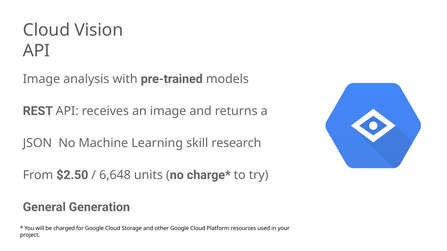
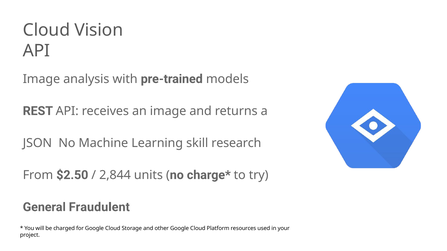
6,648: 6,648 -> 2,844 (115, 175)
Generation: Generation -> Fraudulent (99, 207)
